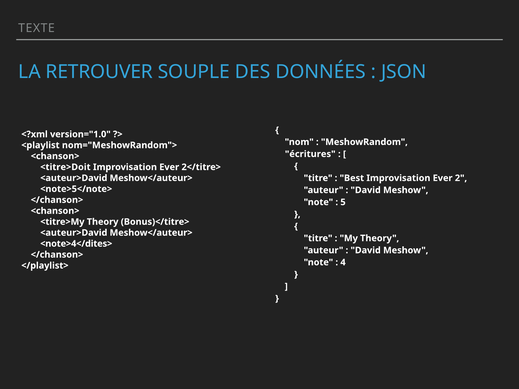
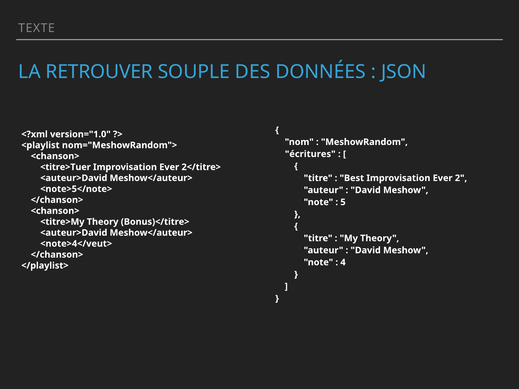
<titre>Doit: <titre>Doit -> <titre>Tuer (66, 167)
<note>4</dites>: <note>4</dites> -> <note>4</veut> (76, 244)
